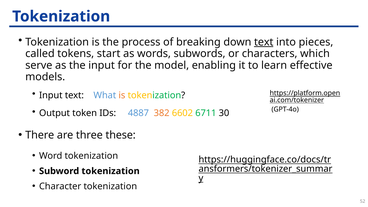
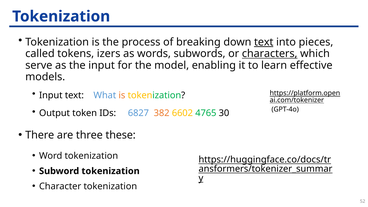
start: start -> izers (109, 54)
characters underline: none -> present (270, 54)
4887: 4887 -> 6827 (138, 113)
6711: 6711 -> 4765 (206, 113)
